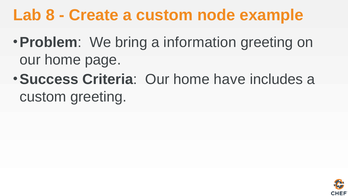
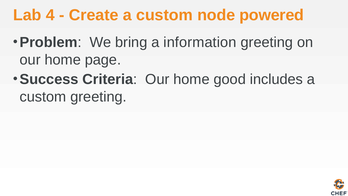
8: 8 -> 4 (50, 15)
example: example -> powered (272, 15)
have: have -> good (230, 79)
